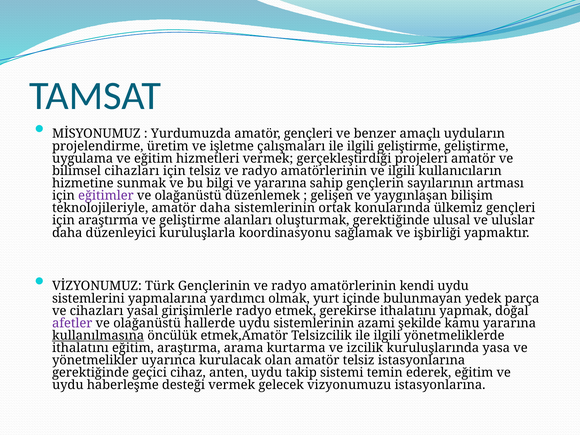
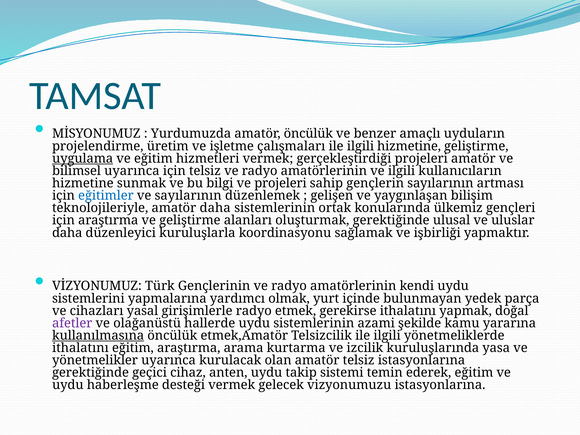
amatör gençleri: gençleri -> öncülük (308, 134)
ilgili geliştirme: geliştirme -> hizmetine (409, 146)
uygulama underline: none -> present (83, 158)
bilimsel cihazları: cihazları -> uyarınca (132, 171)
ve yararına: yararına -> projeleri (280, 183)
eğitimler colour: purple -> blue (106, 196)
olağanüstü: olağanüstü -> sayılarının (188, 196)
